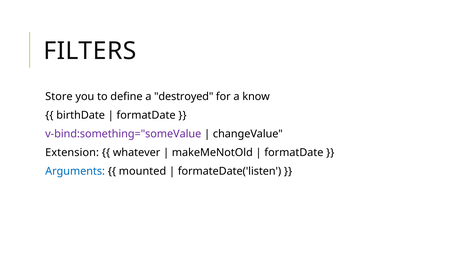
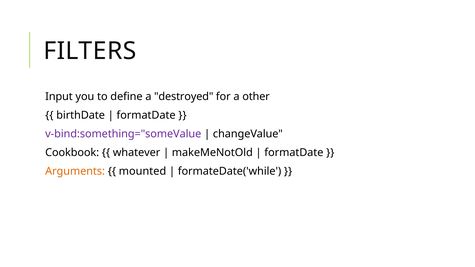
Store: Store -> Input (59, 97)
know: know -> other (256, 97)
Extension: Extension -> Cookbook (72, 153)
Arguments colour: blue -> orange (75, 171)
formateDate('listen: formateDate('listen -> formateDate('while (230, 171)
